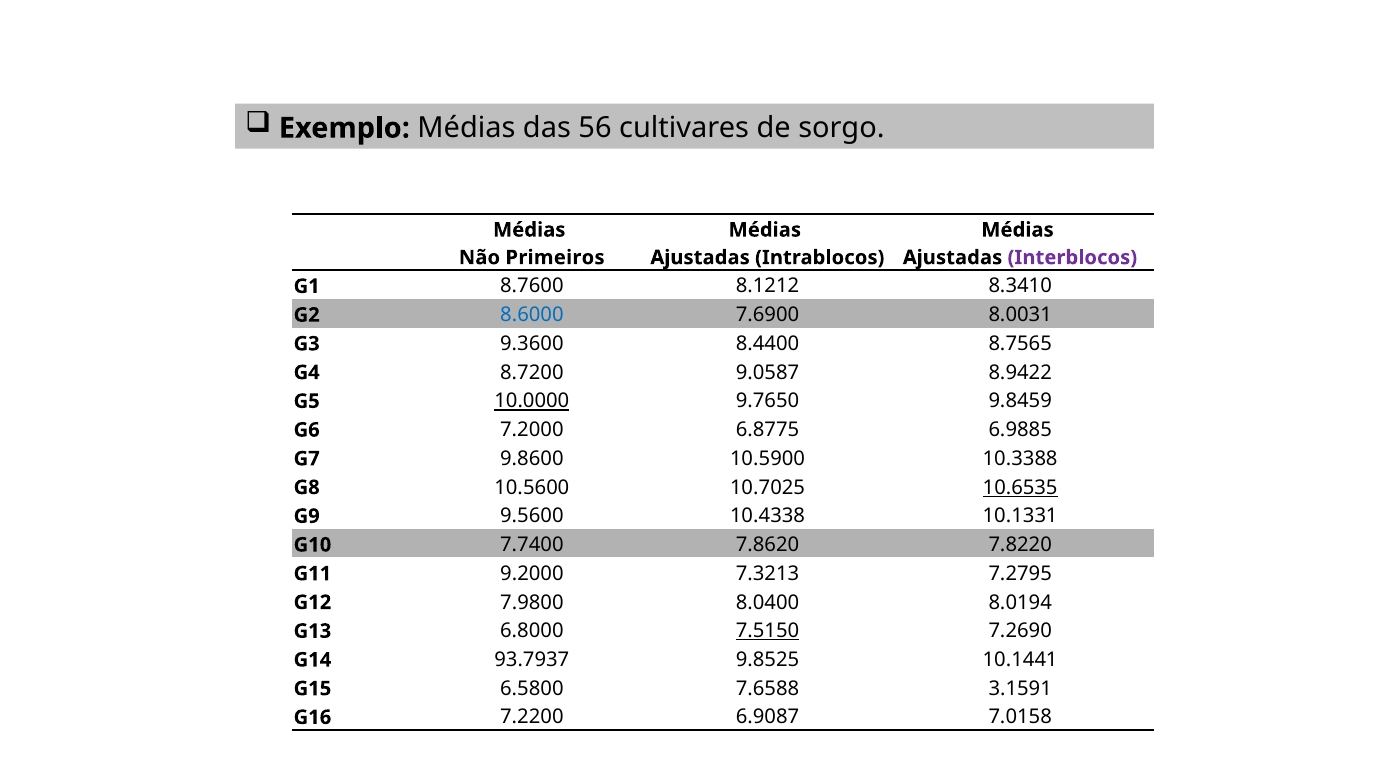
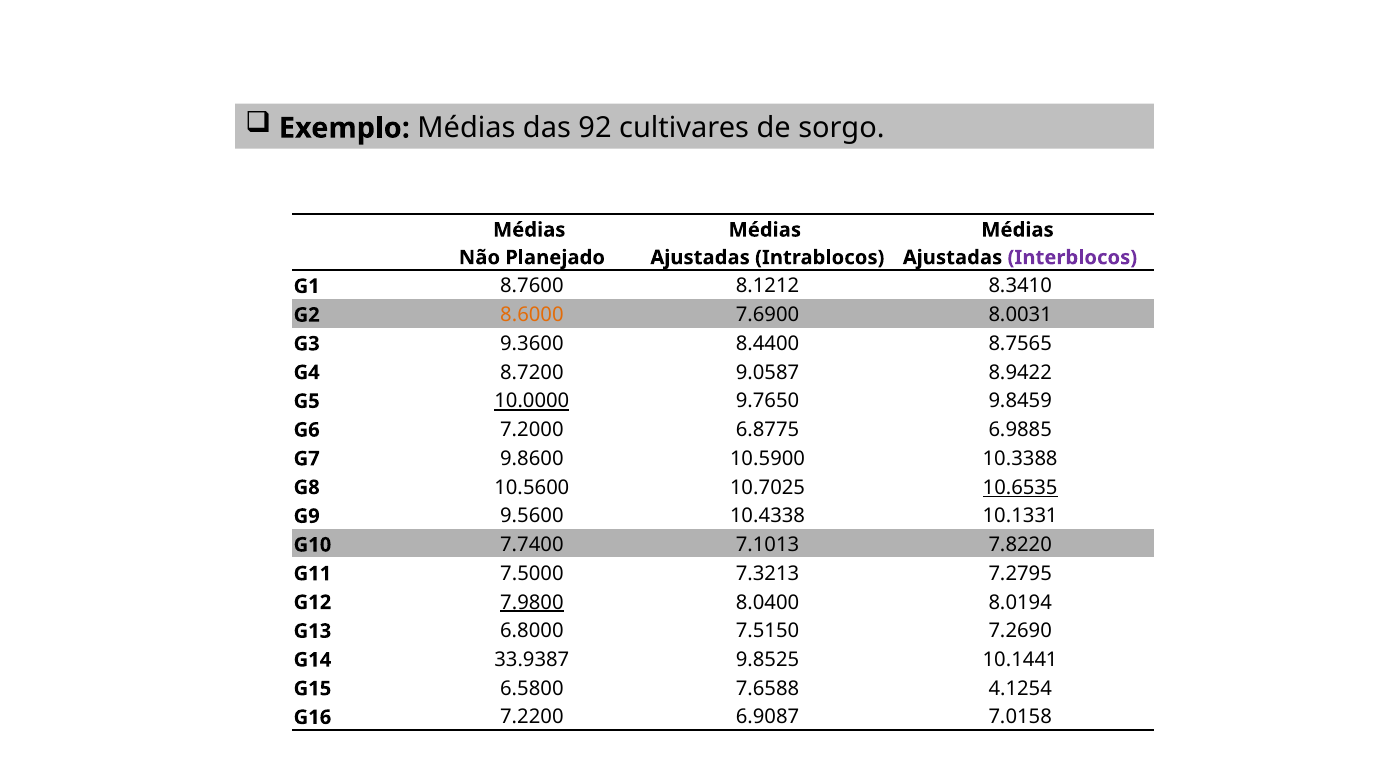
56: 56 -> 92 (595, 128)
Primeiros: Primeiros -> Planejado (555, 257)
8.6000 colour: blue -> orange (532, 315)
7.8620: 7.8620 -> 7.1013 (768, 544)
9.2000: 9.2000 -> 7.5000 (532, 573)
7.9800 underline: none -> present (532, 602)
7.5150 underline: present -> none (768, 631)
93.7937: 93.7937 -> 33.9387 (532, 659)
3.1591: 3.1591 -> 4.1254 (1020, 688)
